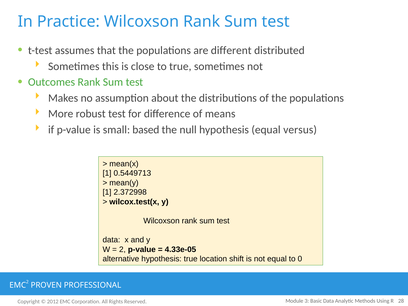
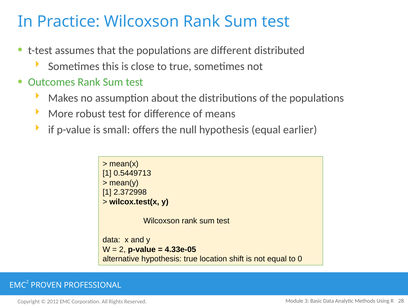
based: based -> offers (146, 130)
versus: versus -> earlier (300, 130)
